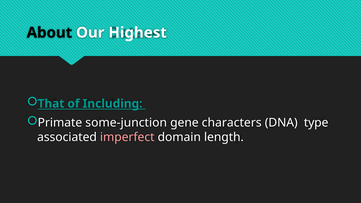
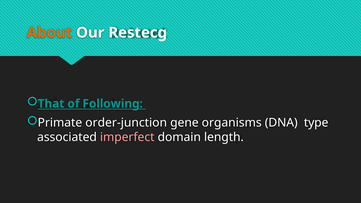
About colour: black -> orange (49, 33)
Highest: Highest -> Restecg (138, 33)
Including: Including -> Following (113, 104)
some-junction: some-junction -> order-junction (126, 123)
characters: characters -> organisms (232, 123)
